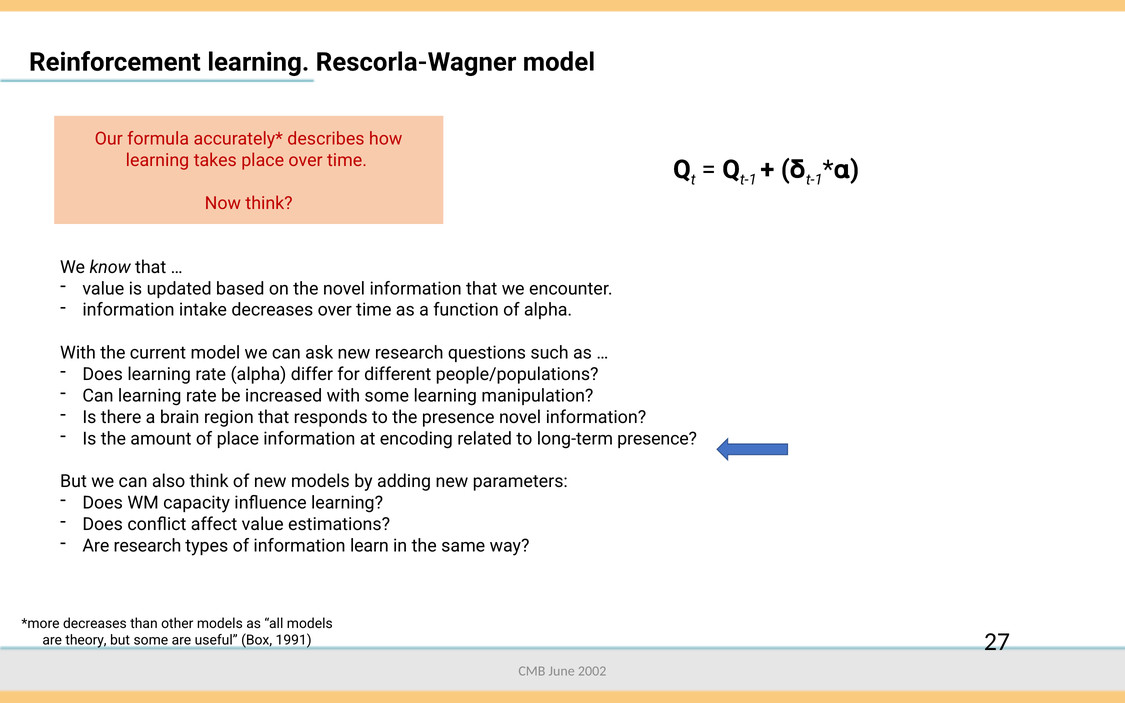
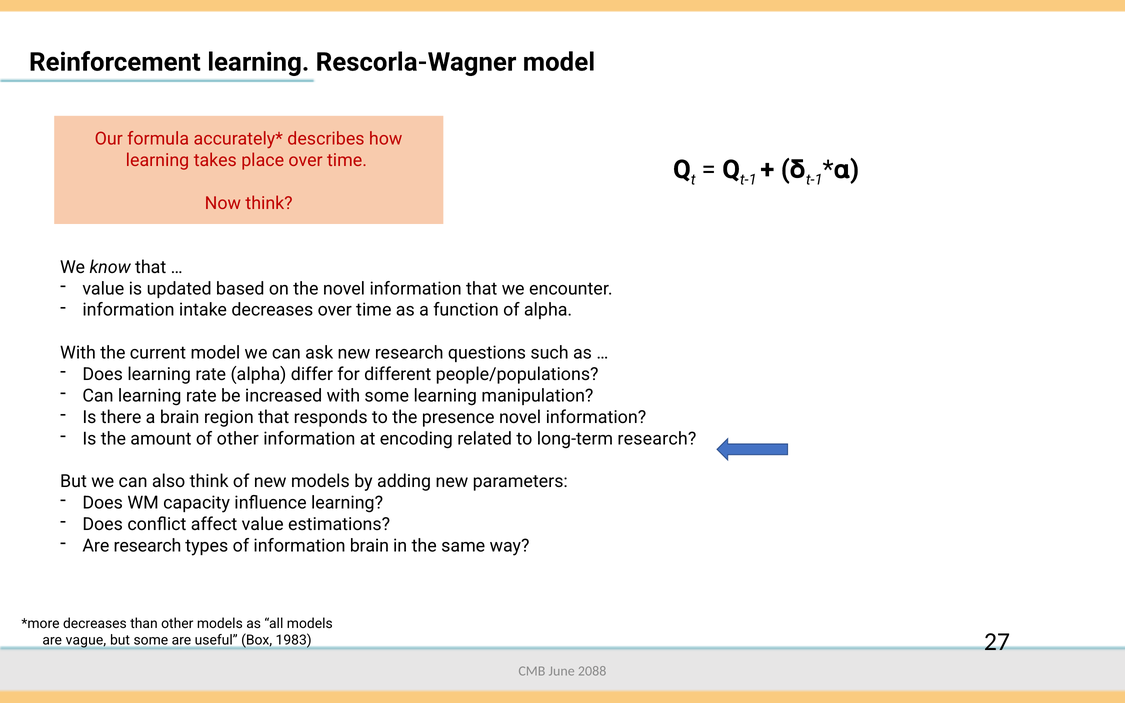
of place: place -> other (238, 439)
long-term presence: presence -> research (657, 439)
information learn: learn -> brain (369, 546)
theory: theory -> vague (86, 640)
1991: 1991 -> 1983 (294, 640)
2002: 2002 -> 2088 (592, 671)
